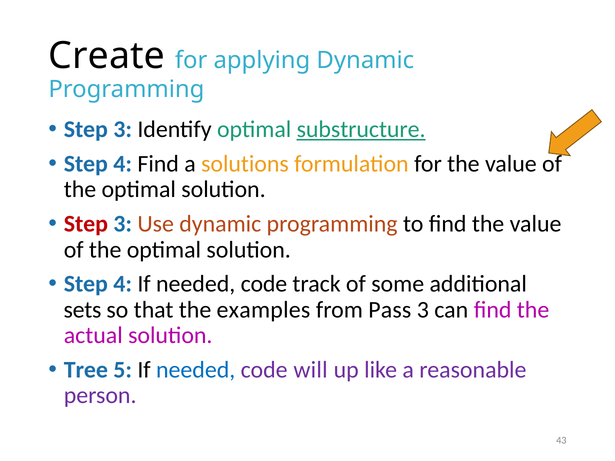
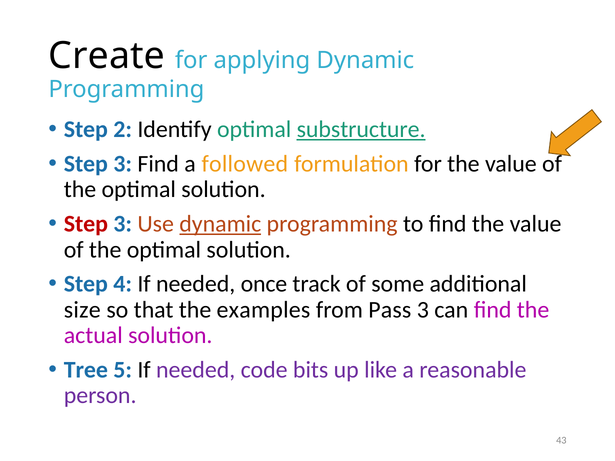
3: 3 -> 2 (123, 130)
4: 4 -> 3 (123, 164)
solutions: solutions -> followed (245, 164)
dynamic underline: none -> present (220, 224)
4 If needed code: code -> once (264, 284)
sets: sets -> size (82, 310)
needed colour: blue -> purple (196, 370)
will: will -> bits (311, 370)
